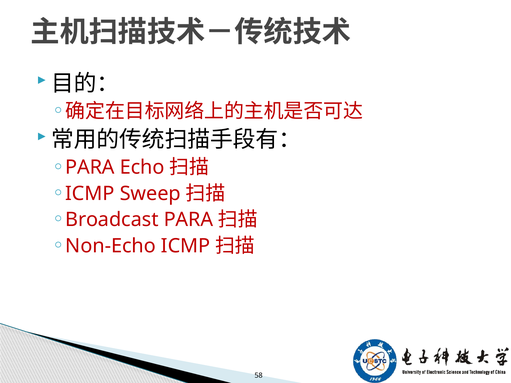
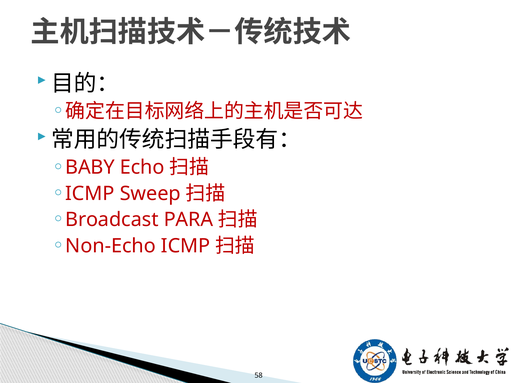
PARA: PARA -> BABY (90, 168)
